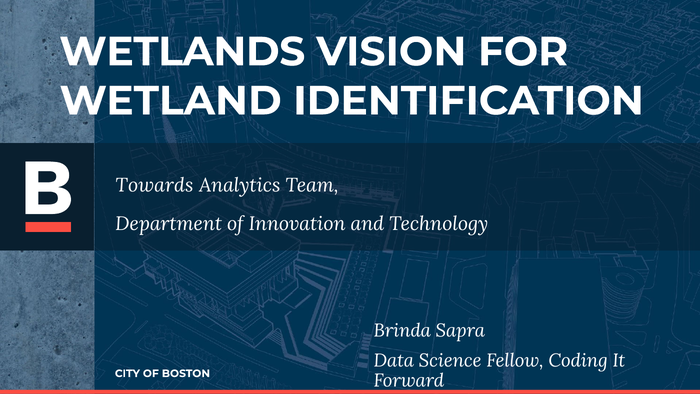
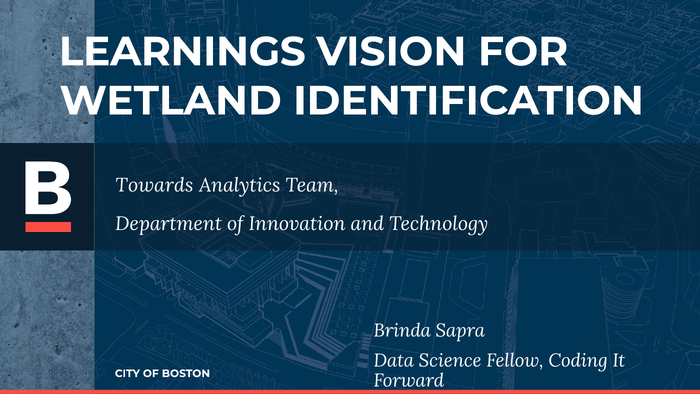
WETLANDS: WETLANDS -> LEARNINGS (182, 52)
